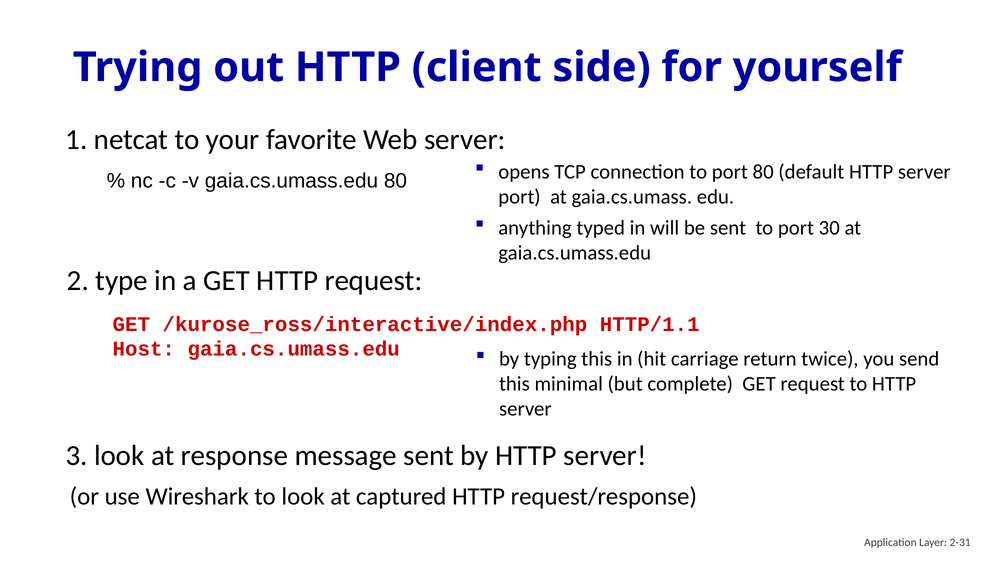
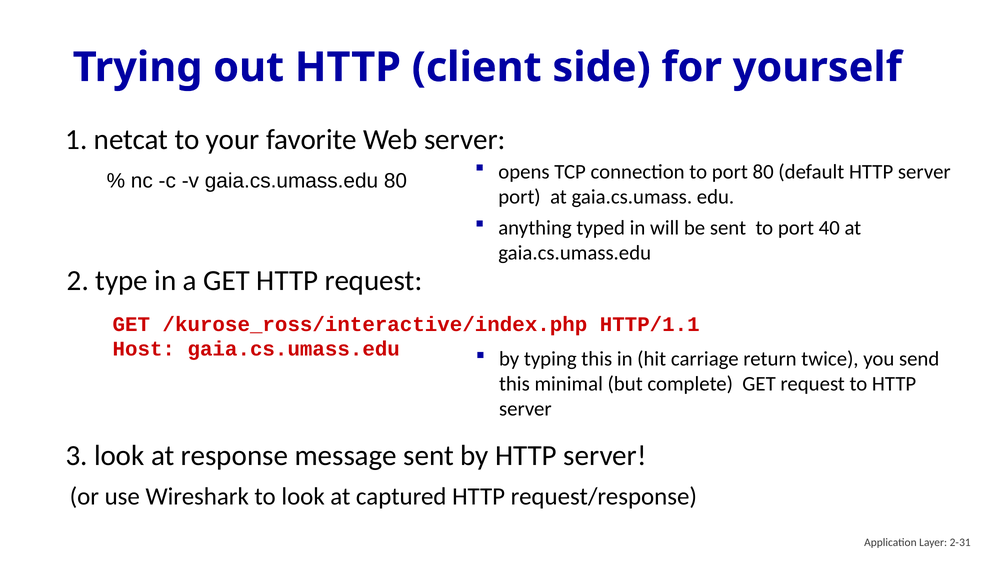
30: 30 -> 40 (829, 228)
